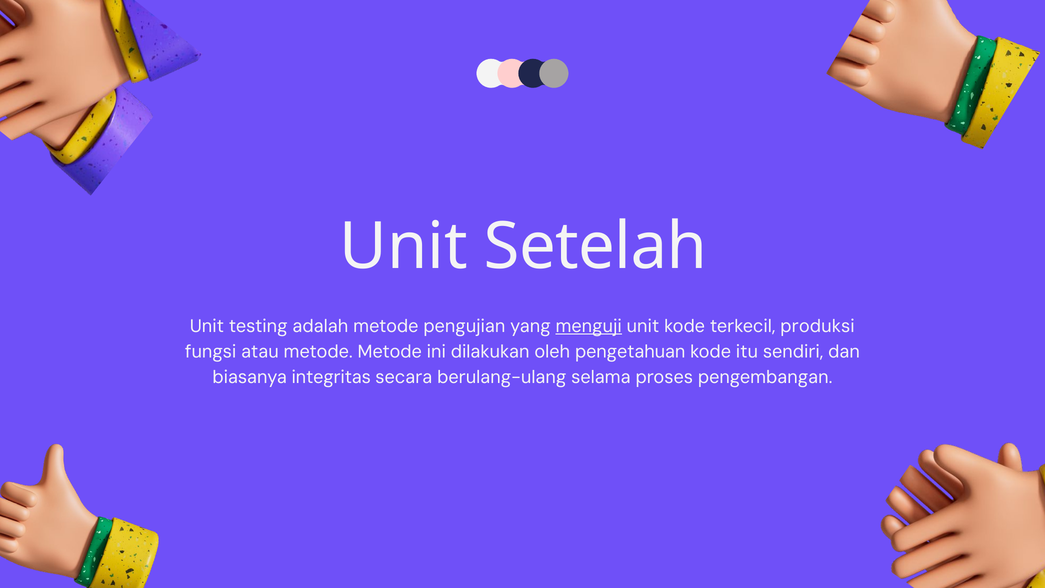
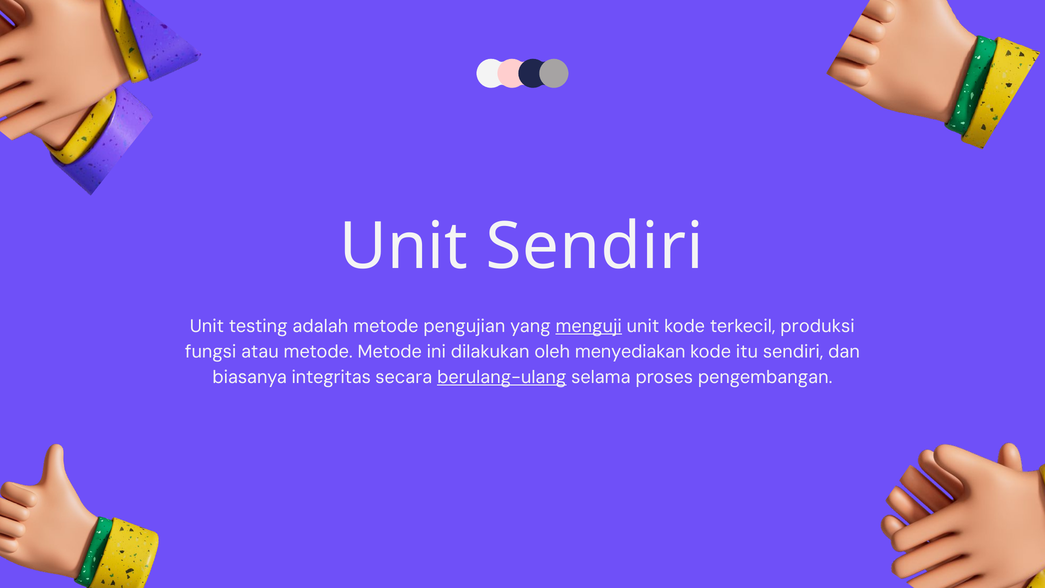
Unit Setelah: Setelah -> Sendiri (595, 247)
pengetahuan: pengetahuan -> menyediakan (630, 352)
berulang-ulang underline: none -> present (502, 377)
